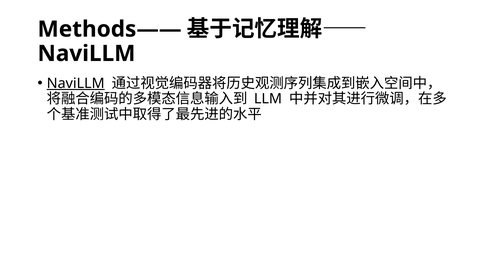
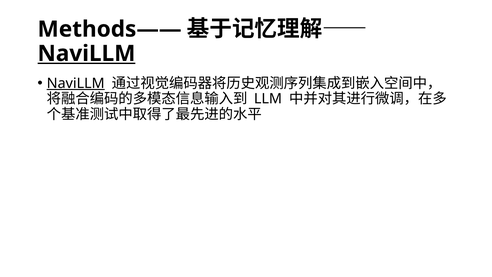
NaviLLM underline: none -> present (86, 54)
